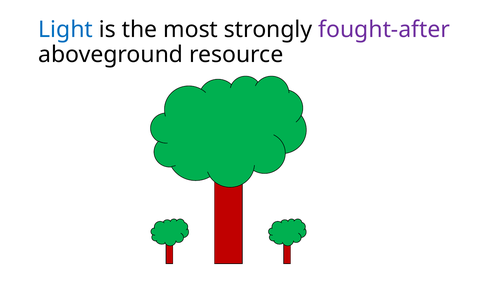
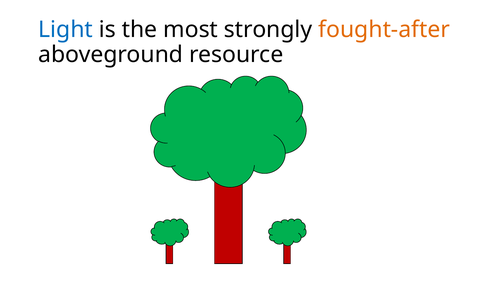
fought-after colour: purple -> orange (384, 30)
